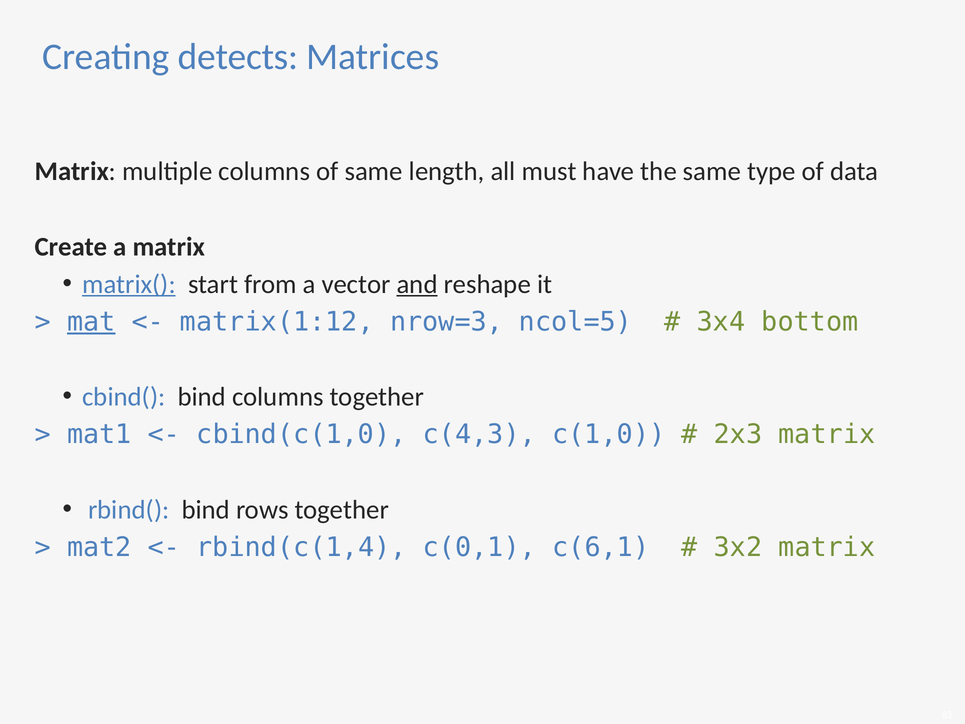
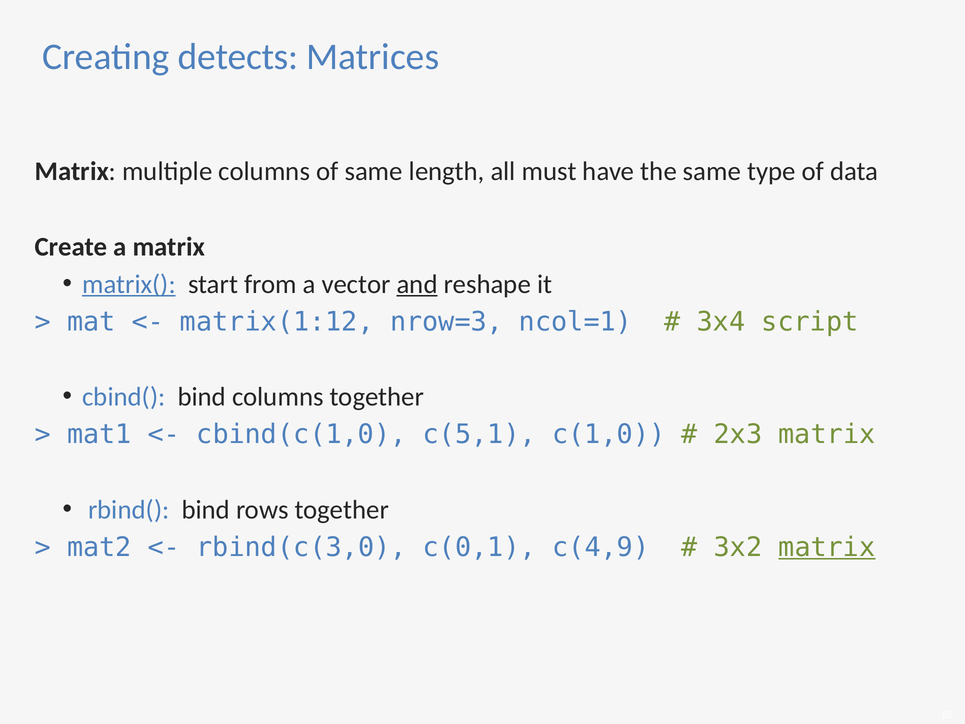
mat underline: present -> none (91, 322)
ncol=5: ncol=5 -> ncol=1 (576, 322)
bottom: bottom -> script (810, 322)
c(4,3: c(4,3 -> c(5,1 (479, 434)
rbind(c(1,4: rbind(c(1,4 -> rbind(c(3,0 (301, 547)
c(6,1: c(6,1 -> c(4,9 (601, 547)
matrix underline: none -> present (827, 547)
